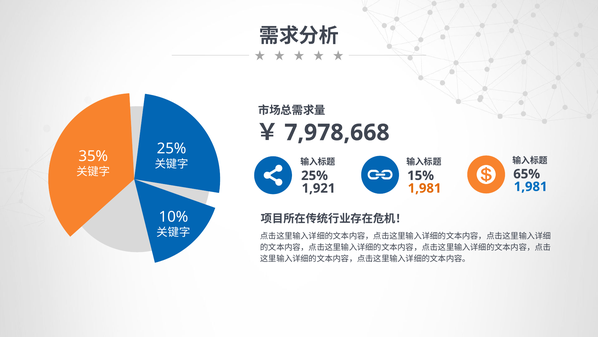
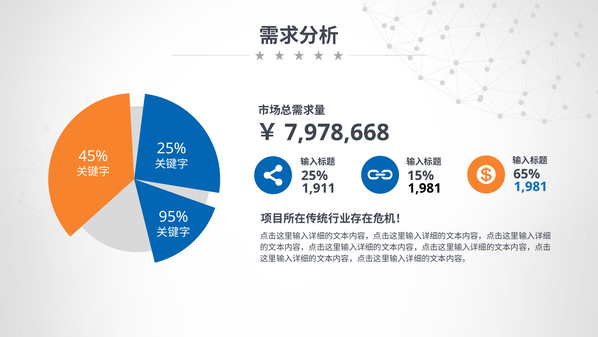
35%: 35% -> 45% (93, 156)
1,921: 1,921 -> 1,911 (319, 188)
1,981 colour: orange -> black (425, 188)
10%: 10% -> 95% (173, 216)
